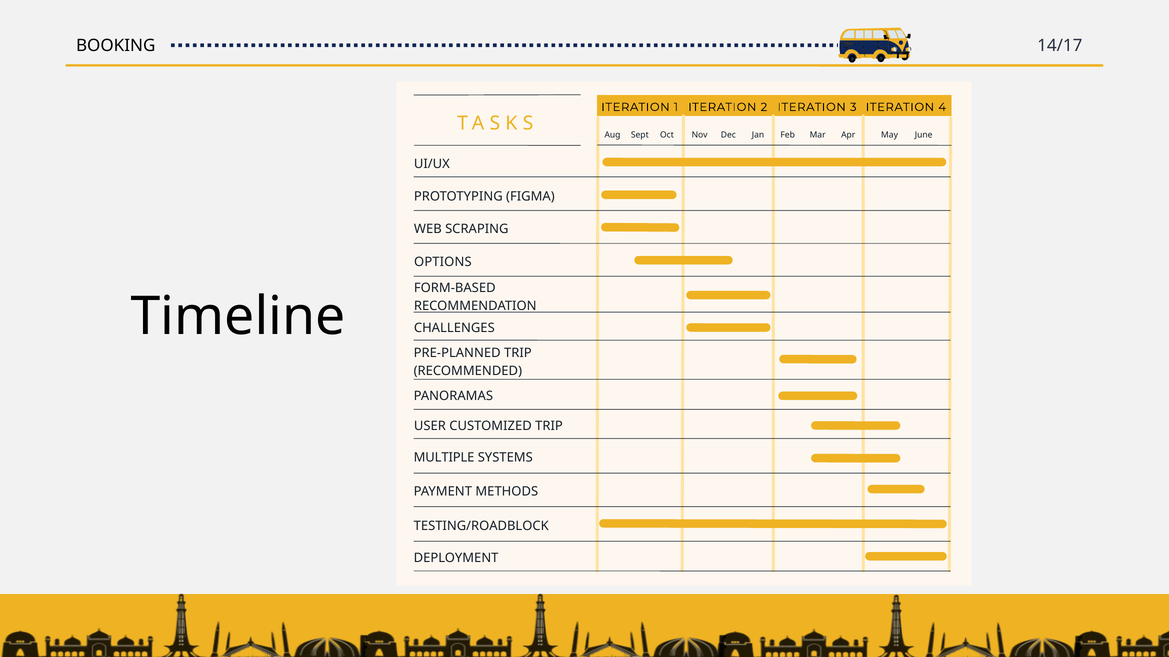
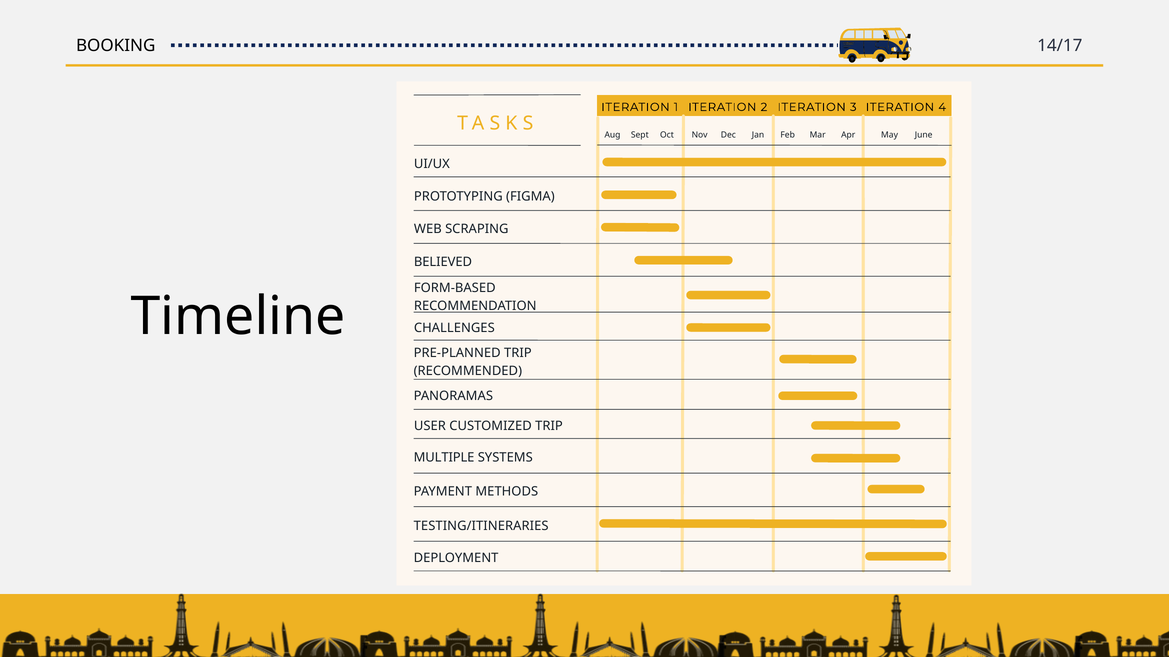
OPTIONS: OPTIONS -> BELIEVED (443, 262)
TESTING/ROADBLOCK: TESTING/ROADBLOCK -> TESTING/ITINERARIES (481, 526)
